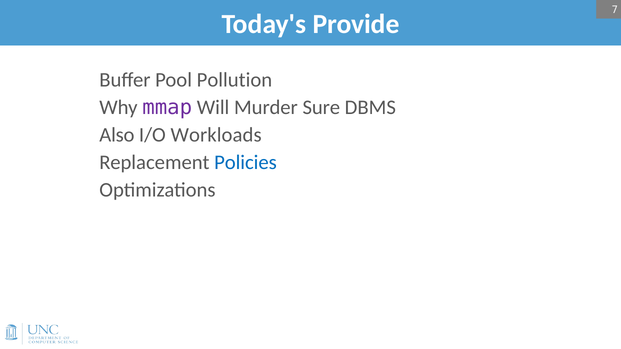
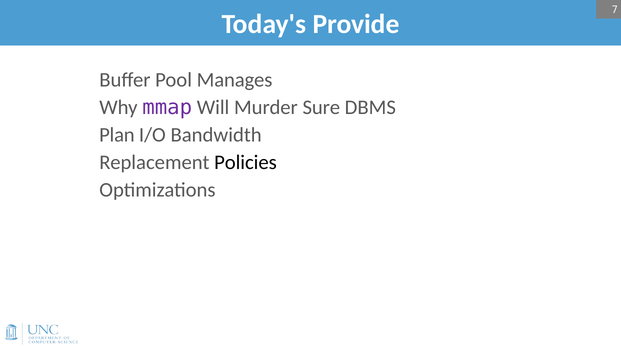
Pollution: Pollution -> Manages (235, 80)
Also: Also -> Plan (117, 135)
Workloads: Workloads -> Bandwidth (216, 135)
Policies colour: blue -> black (245, 163)
